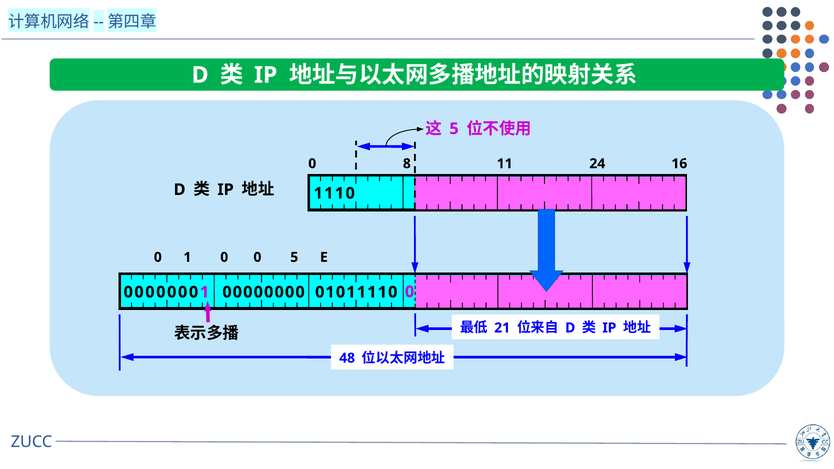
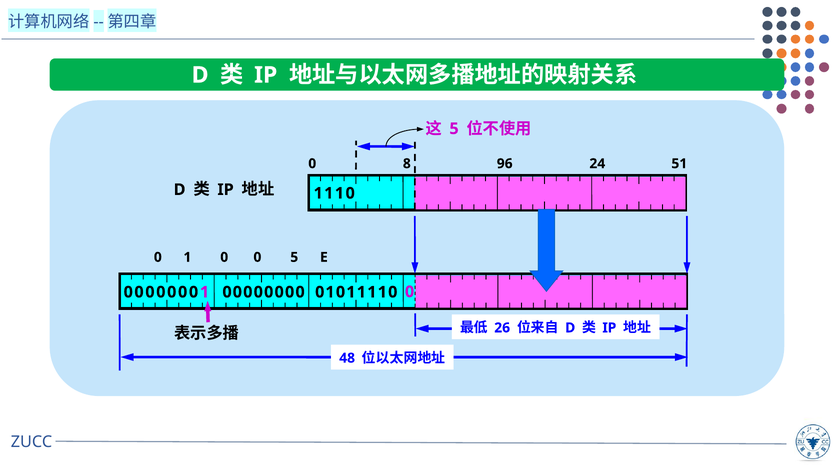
11: 11 -> 96 (505, 164)
16: 16 -> 51 (679, 164)
21: 21 -> 26 (502, 328)
